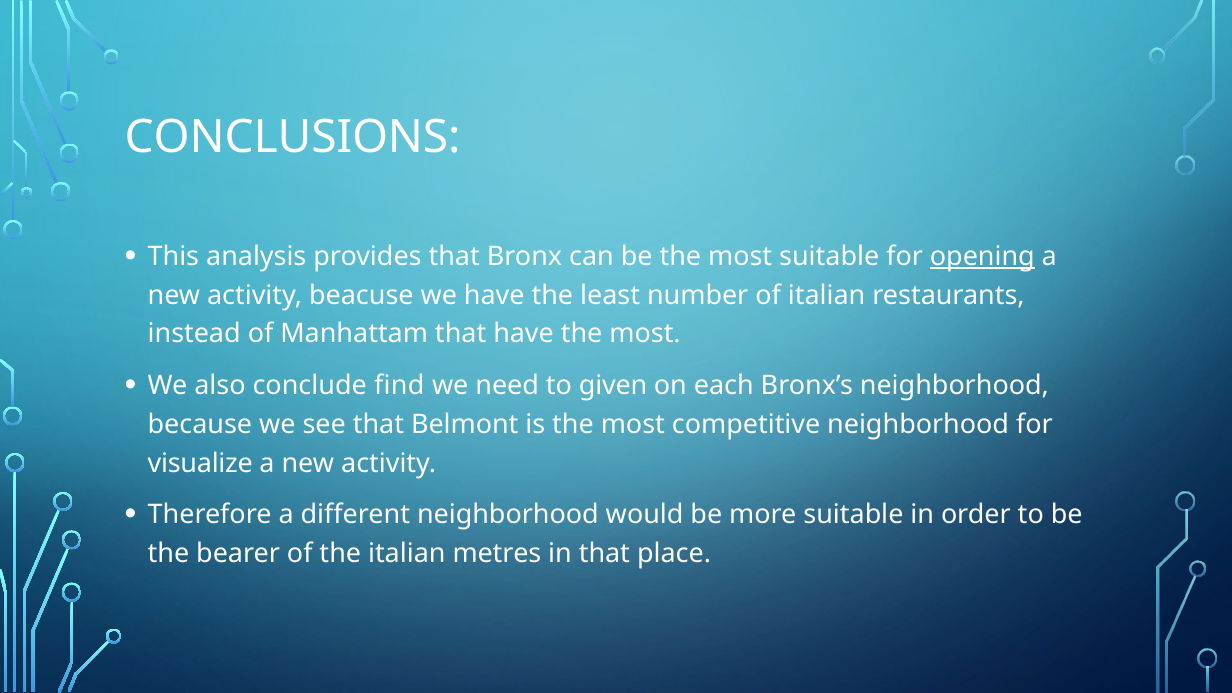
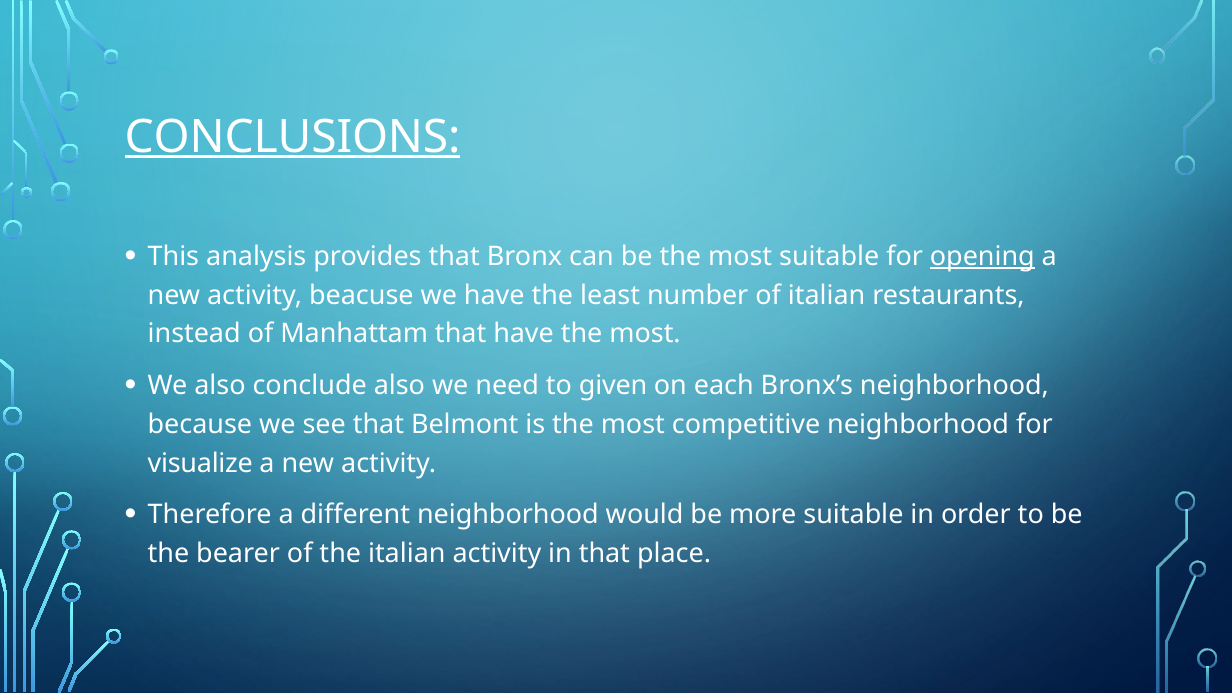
CONCLUSIONS underline: none -> present (293, 137)
conclude find: find -> also (399, 386)
italian metres: metres -> activity (497, 554)
